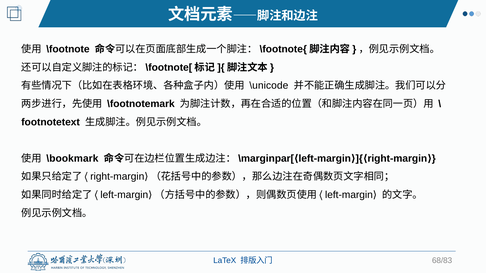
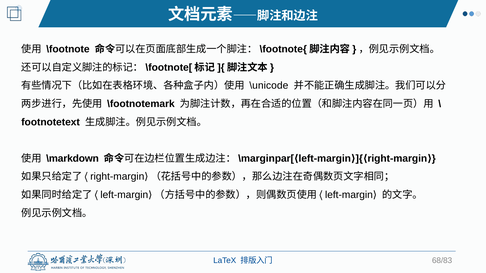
\bookmark: \bookmark -> \markdown (73, 159)
